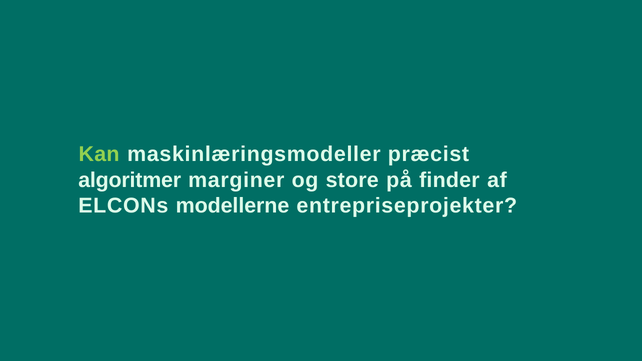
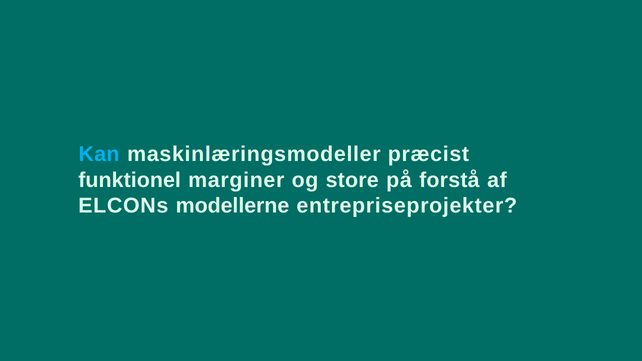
Kan colour: light green -> light blue (99, 154)
algoritmer: algoritmer -> funktionel (130, 180)
finder: finder -> forstå (449, 180)
